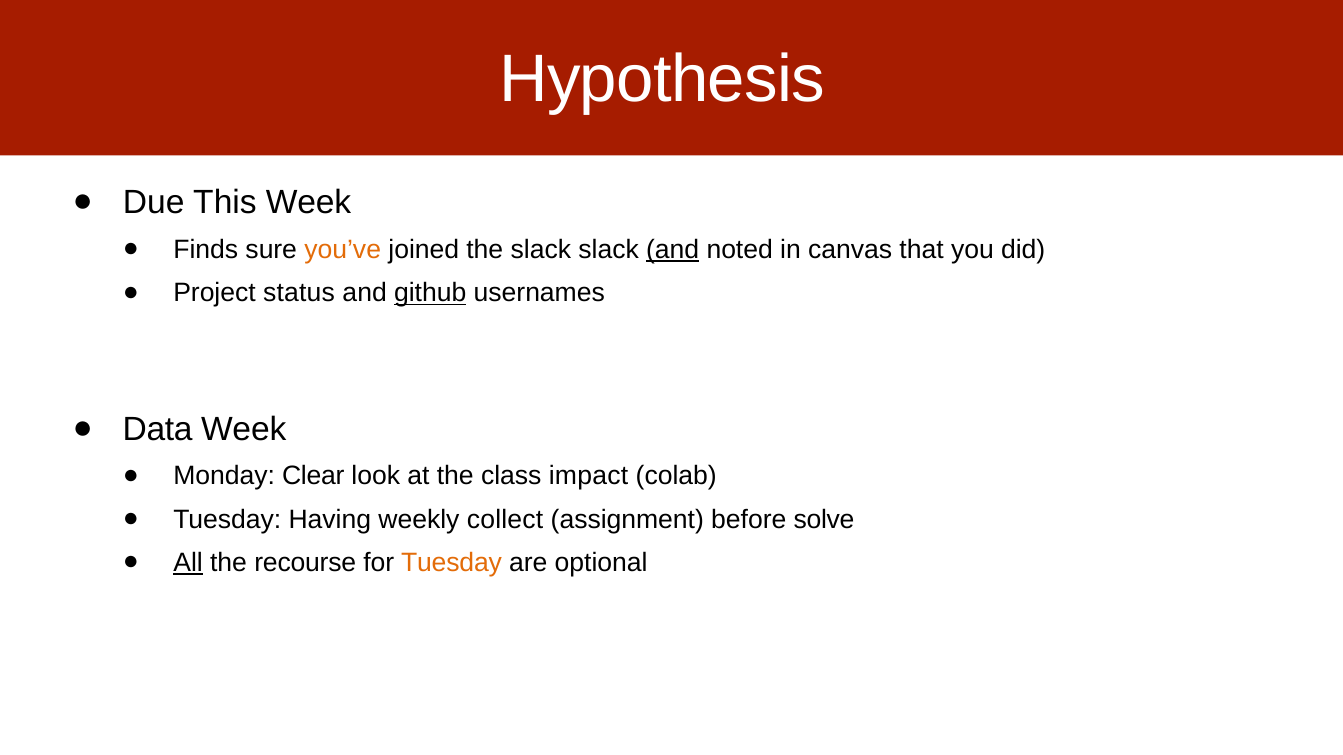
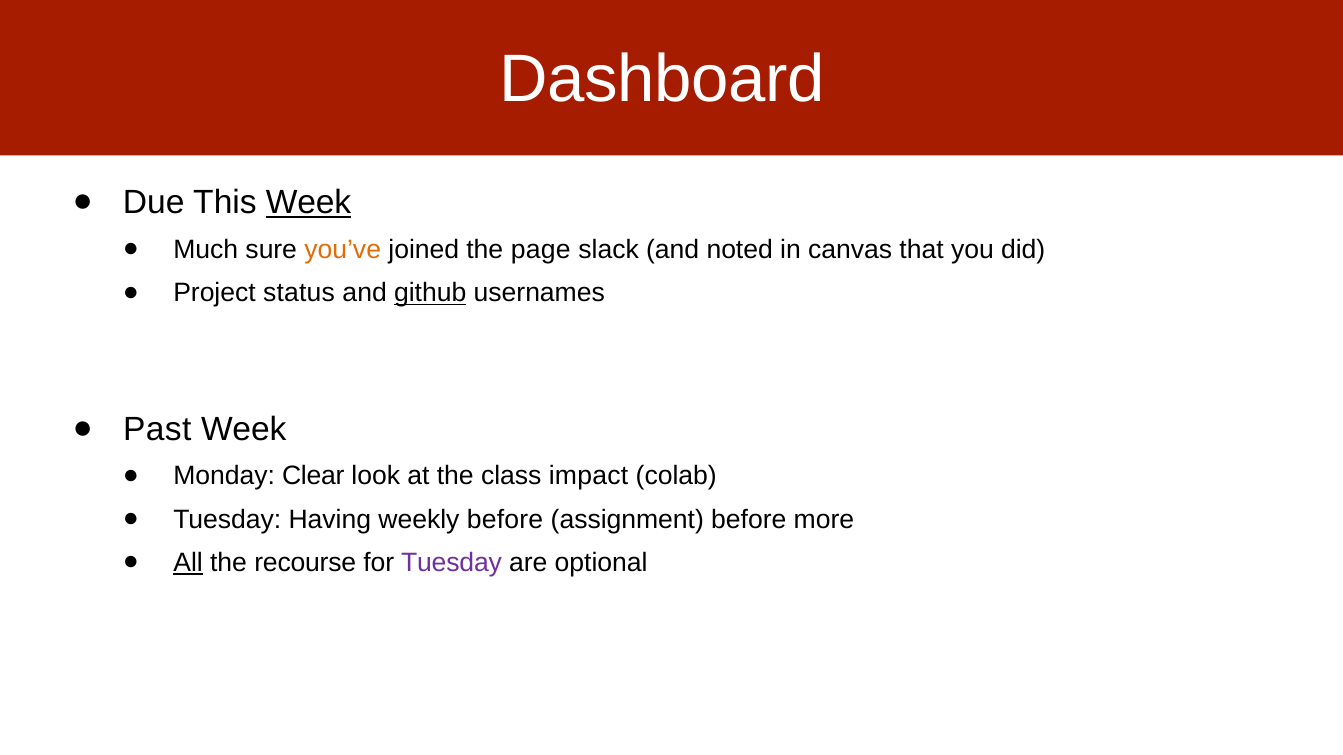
Hypothesis: Hypothesis -> Dashboard (662, 79)
Week underline: none -> present (309, 203)
Finds: Finds -> Much (206, 250)
the slack: slack -> page (541, 250)
and underline: present -> none (673, 250)
Data: Data -> Past (157, 429)
weekly collect: collect -> before (505, 520)
solve: solve -> more (824, 520)
Tuesday colour: orange -> purple (451, 563)
